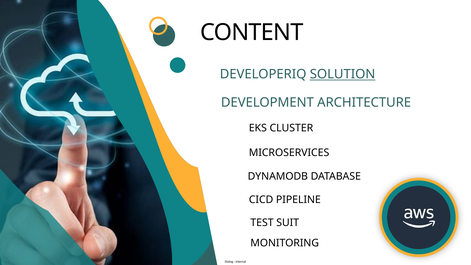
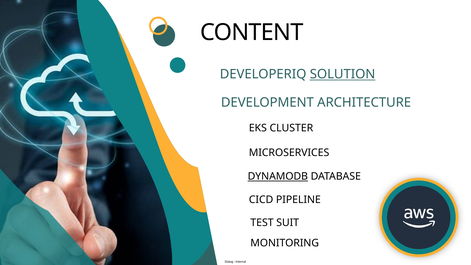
DYNAMODB underline: none -> present (278, 176)
